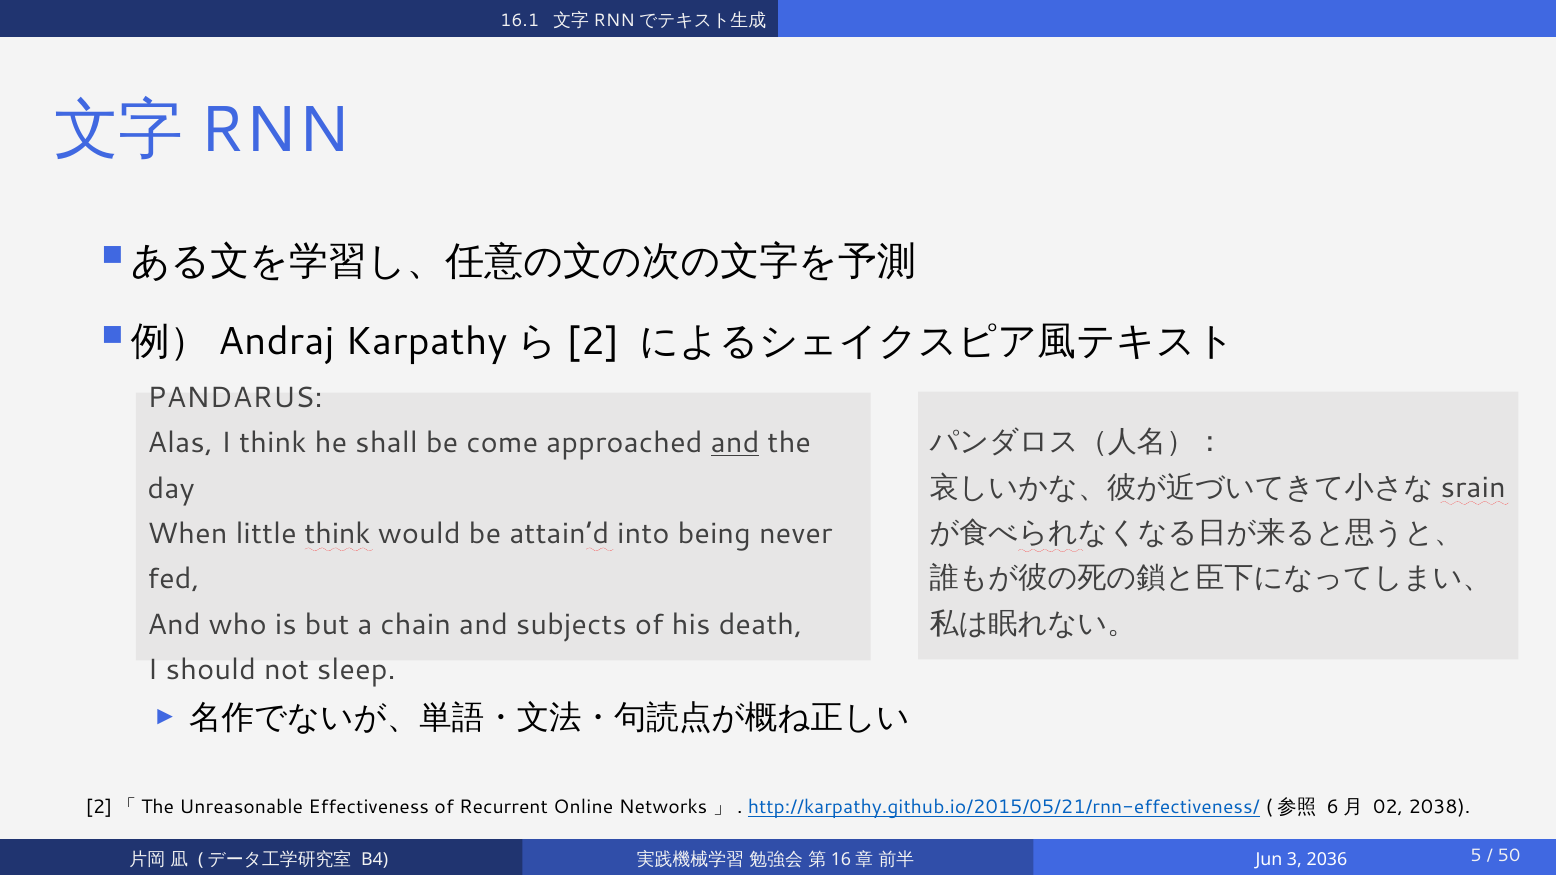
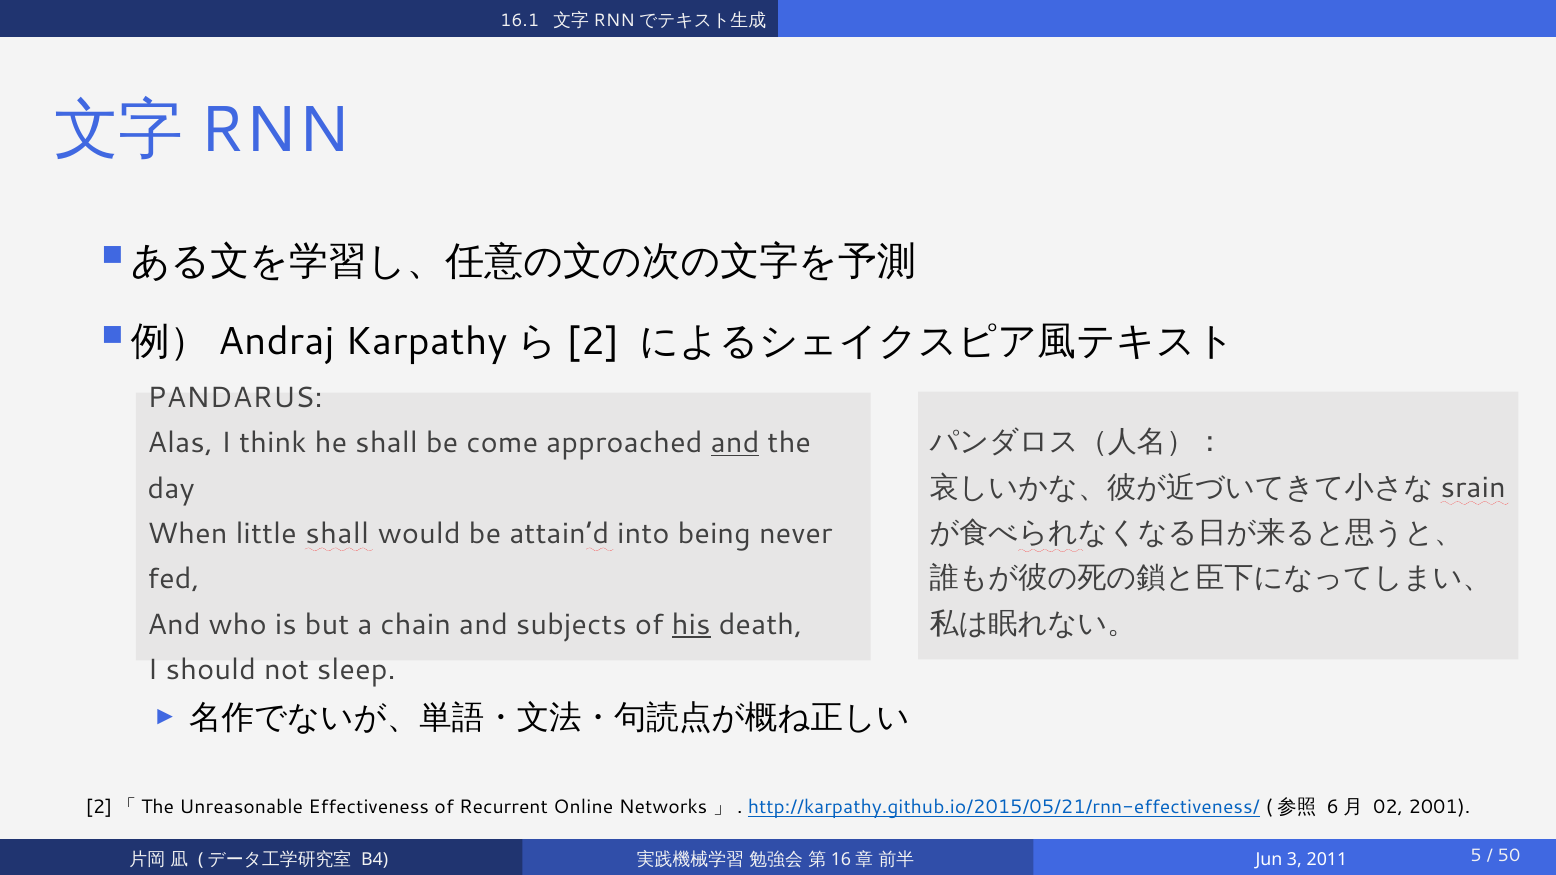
little think: think -> shall (337, 534)
his underline: none -> present (691, 625)
2038: 2038 -> 2001 (1439, 807)
2036: 2036 -> 2011 (1327, 859)
